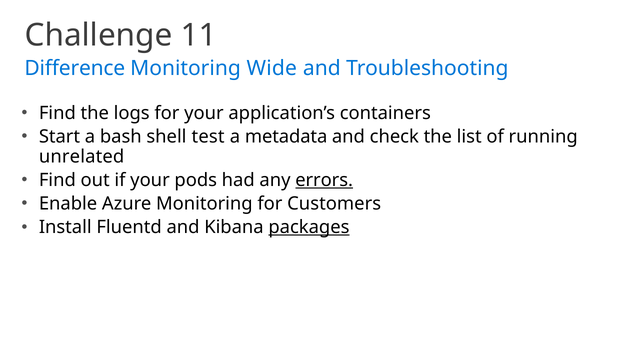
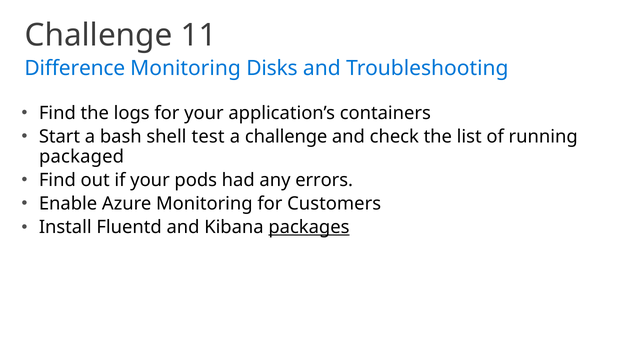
Wide: Wide -> Disks (272, 68)
a metadata: metadata -> challenge (286, 137)
unrelated: unrelated -> packaged (82, 157)
errors underline: present -> none (324, 180)
